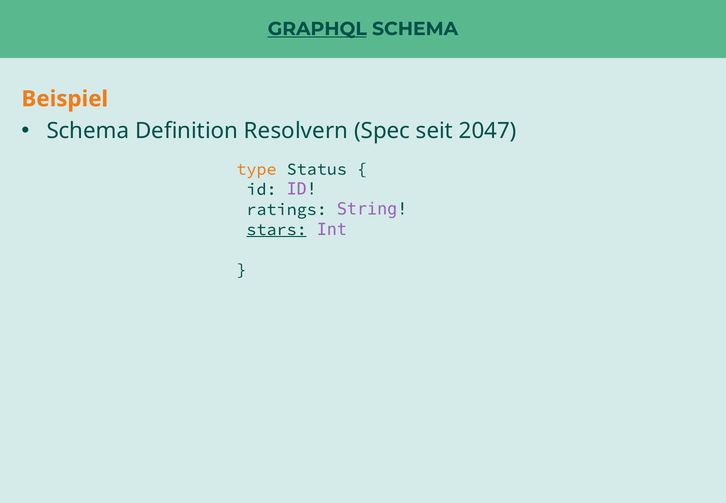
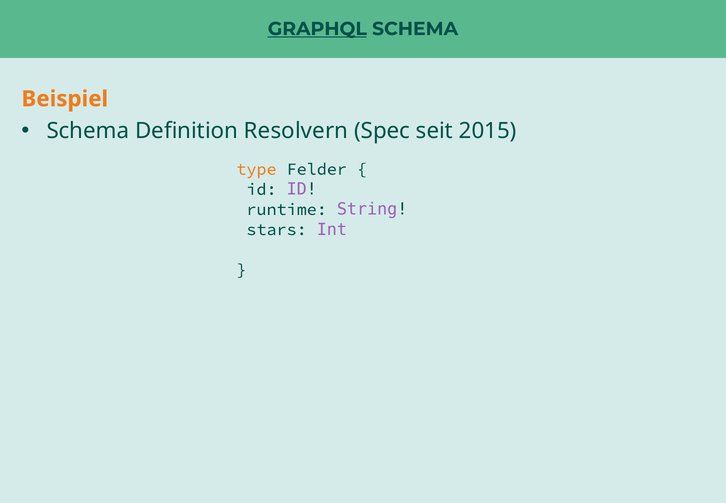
2047: 2047 -> 2015 (488, 131)
Status: Status -> Felder (317, 169)
ratings: ratings -> runtime (287, 209)
stars underline: present -> none (277, 229)
